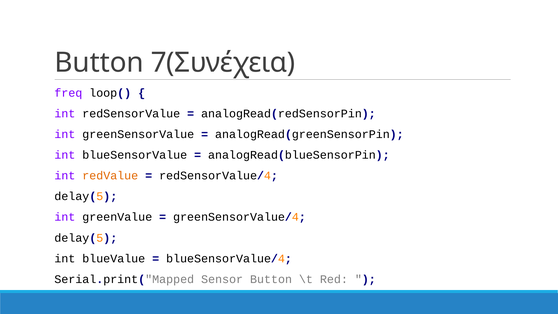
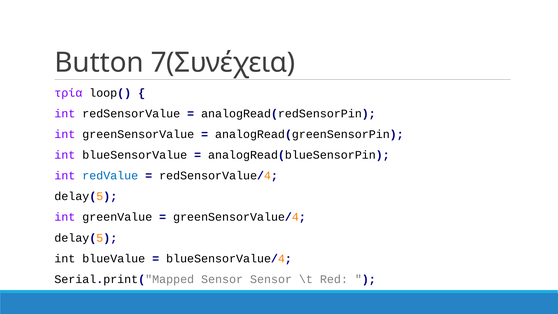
freq: freq -> τρία (68, 93)
redValue colour: orange -> blue (110, 176)
Sensor Button: Button -> Sensor (271, 279)
